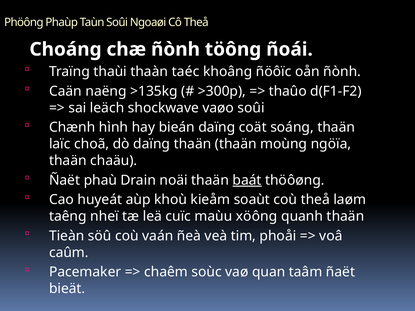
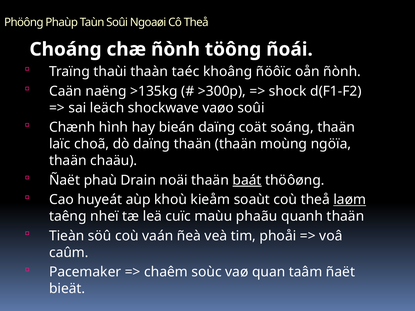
thaûo: thaûo -> shock (288, 91)
laøm underline: none -> present (350, 200)
xöông: xöông -> phaãu (257, 216)
